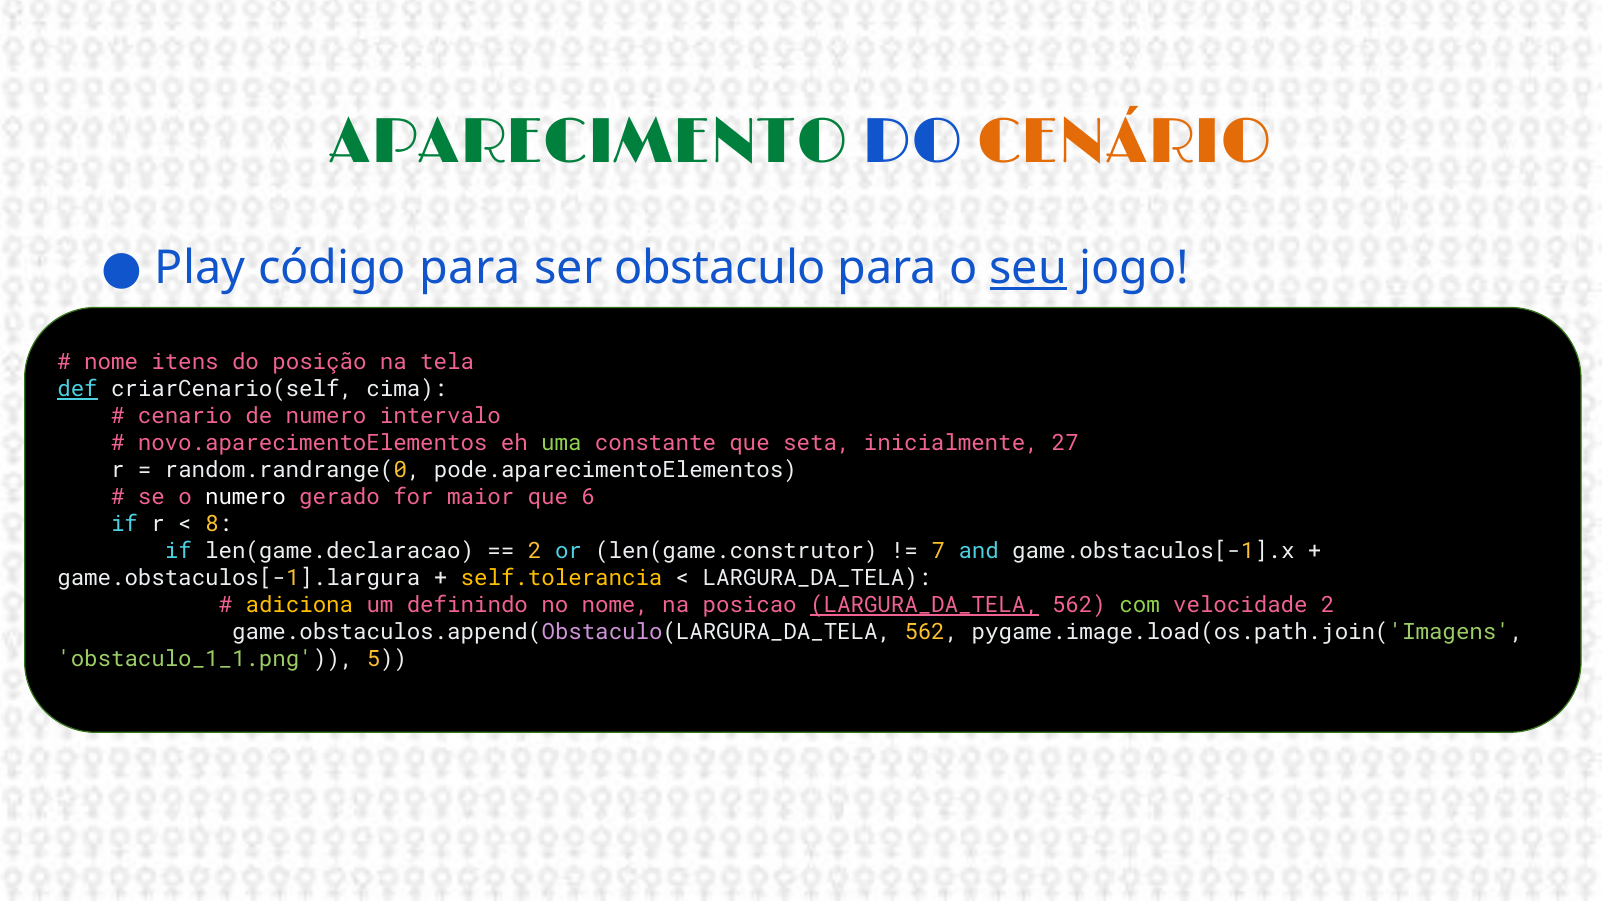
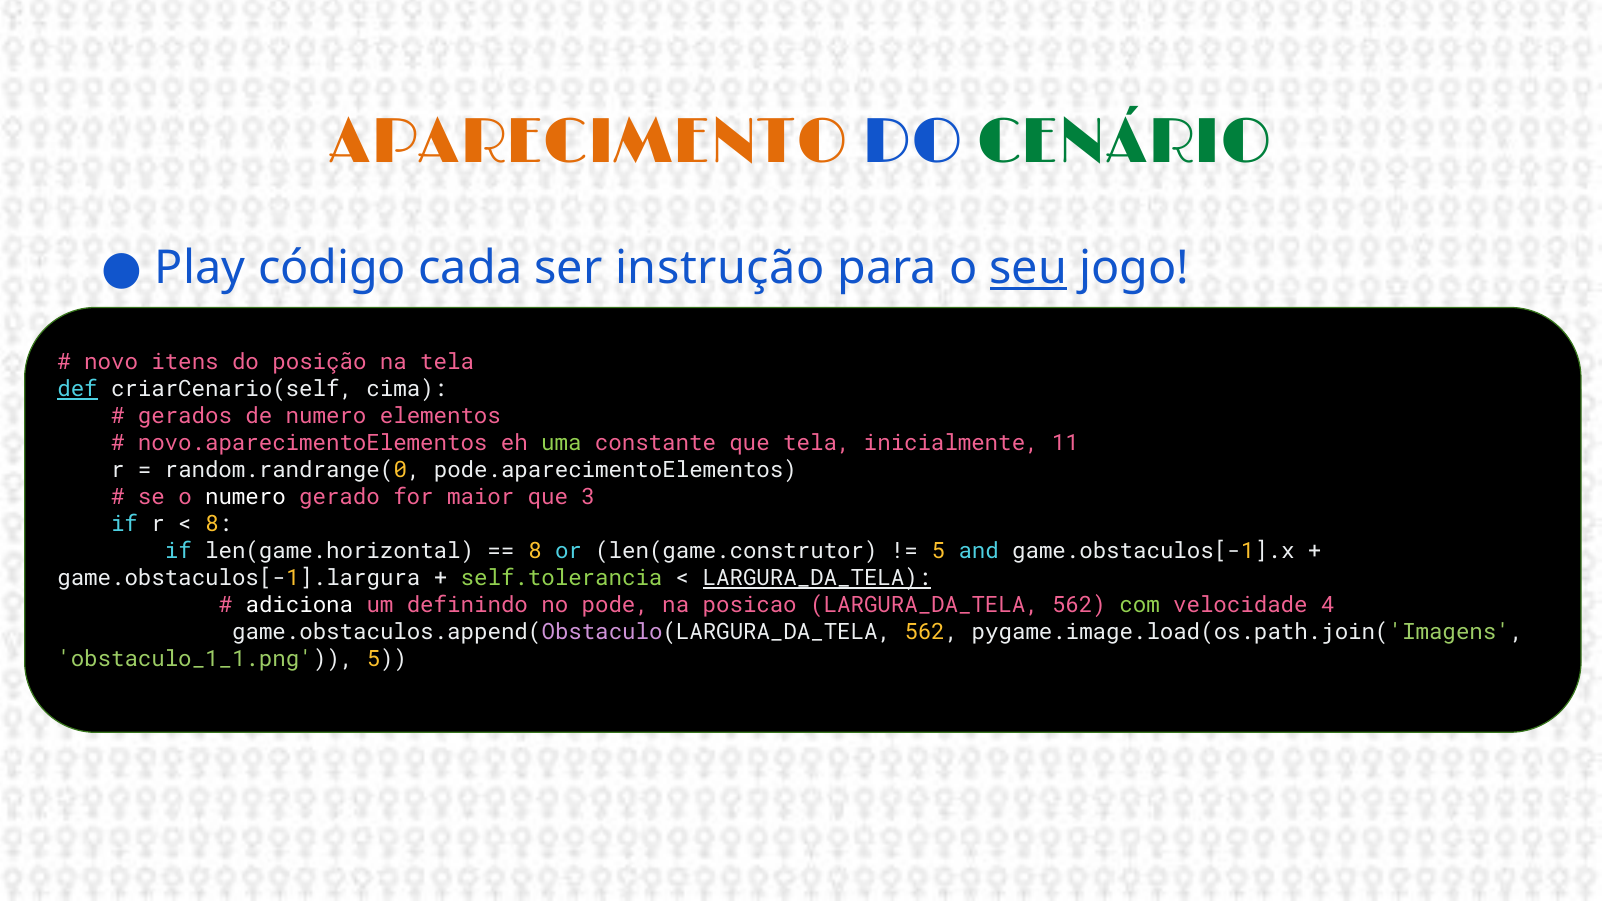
APARECIMENTO colour: green -> orange (589, 141)
CENÁRIO colour: orange -> green (1125, 141)
código para: para -> cada (470, 268)
obstaculo: obstaculo -> instrução (720, 268)
nome: nome -> novo (111, 362)
cenario: cenario -> gerados (185, 416)
intervalo: intervalo -> elementos (440, 416)
que seta: seta -> tela (817, 443)
27: 27 -> 11 (1065, 443)
6: 6 -> 3 (588, 497)
len(game.declaracao: len(game.declaracao -> len(game.horizontal (340, 551)
2: 2 -> 8 (535, 551)
7: 7 -> 5 (938, 551)
self.tolerancia colour: yellow -> light green (562, 579)
LARGURA_DA_TELA underline: none -> present (817, 579)
adiciona colour: yellow -> white (299, 606)
no nome: nome -> pode (615, 606)
LARGURA_DA_TELA underline: present -> none (925, 606)
velocidade 2: 2 -> 4 (1328, 606)
